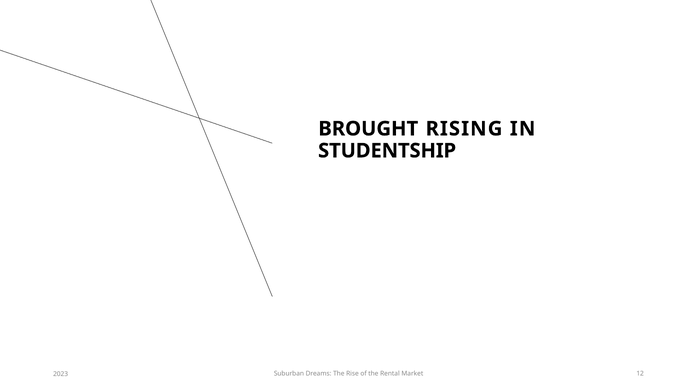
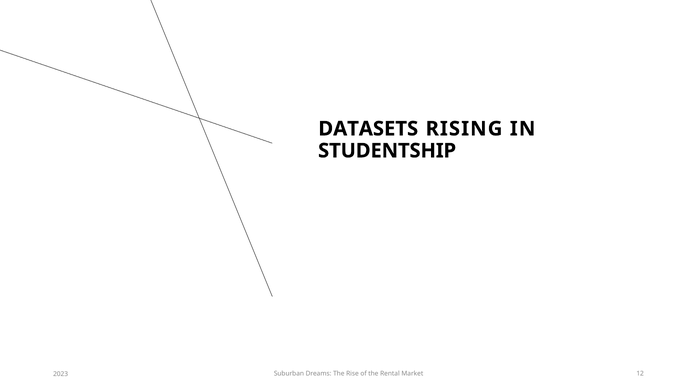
BROUGHT: BROUGHT -> DATASETS (368, 129)
